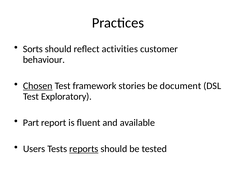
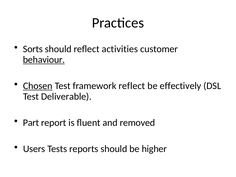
behaviour underline: none -> present (44, 60)
framework stories: stories -> reflect (132, 86)
document: document -> effectively (181, 86)
Exploratory: Exploratory -> Deliverable (66, 96)
available: available -> removed (137, 123)
reports underline: present -> none (84, 149)
tested: tested -> higher (154, 149)
